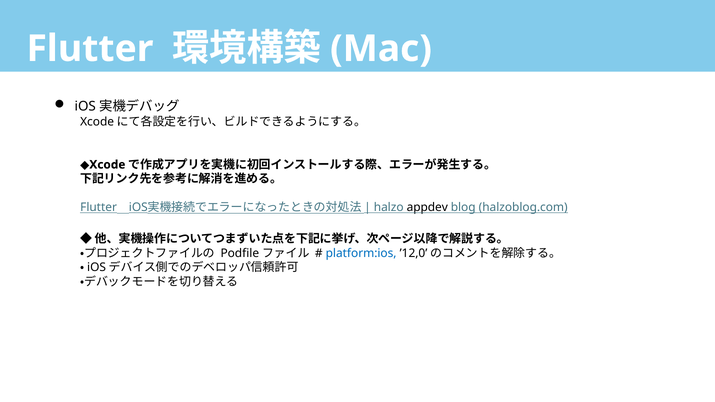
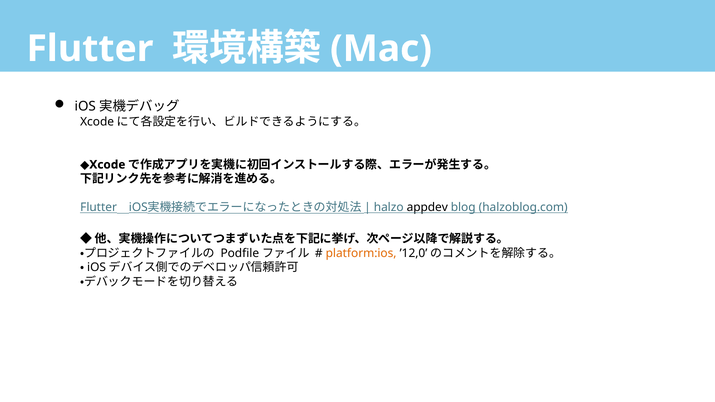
platform:ios colour: blue -> orange (361, 253)
